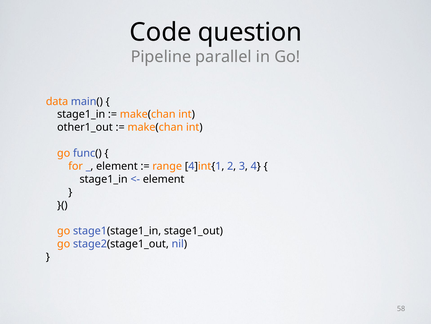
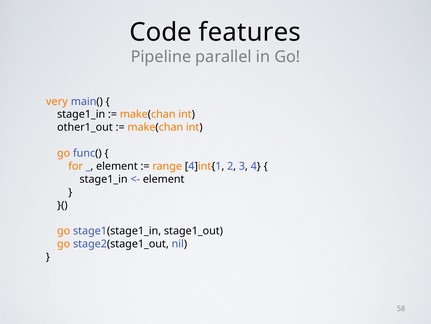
question: question -> features (250, 32)
data: data -> very (57, 101)
